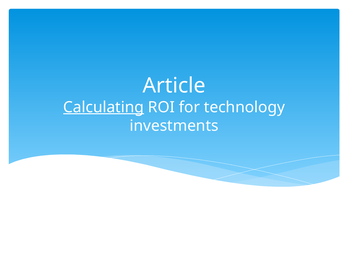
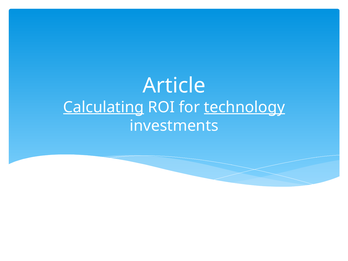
technology underline: none -> present (244, 107)
